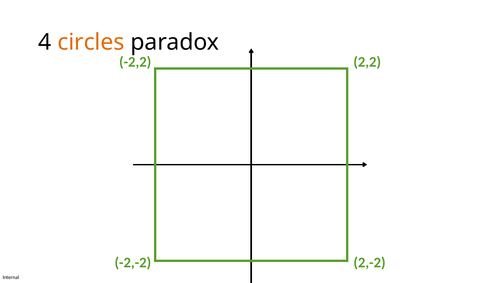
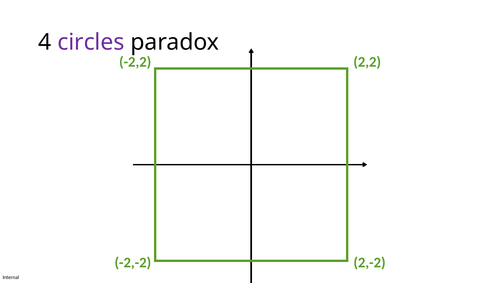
circles colour: orange -> purple (91, 42)
